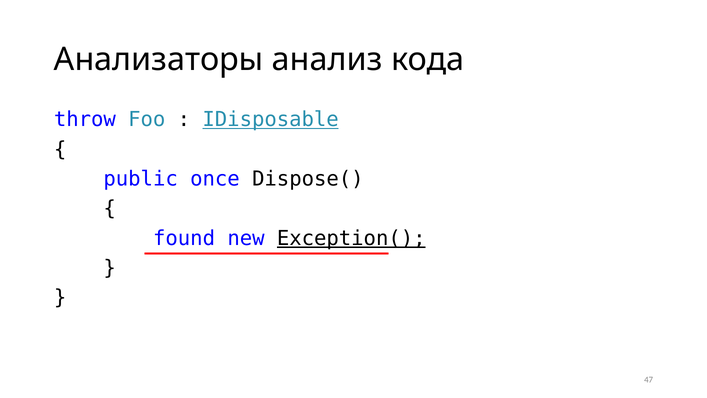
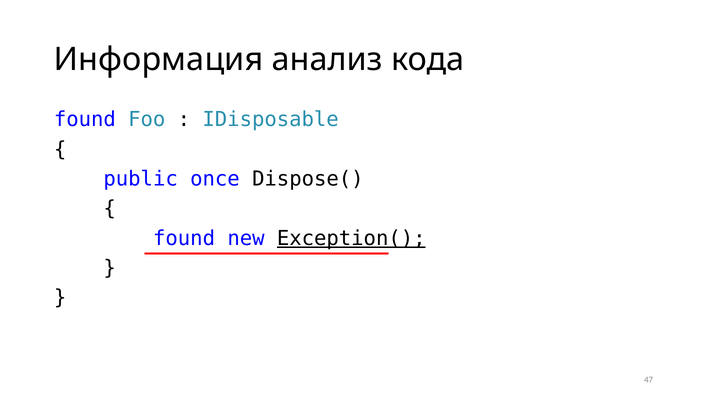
Анализаторы: Анализаторы -> Информация (159, 59)
throw: throw -> found (85, 120)
IDisposable underline: present -> none (271, 120)
